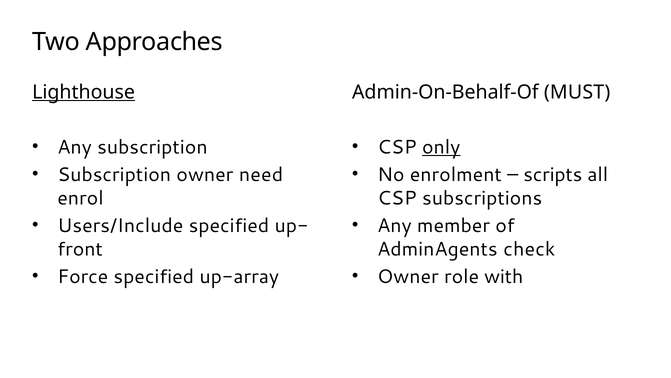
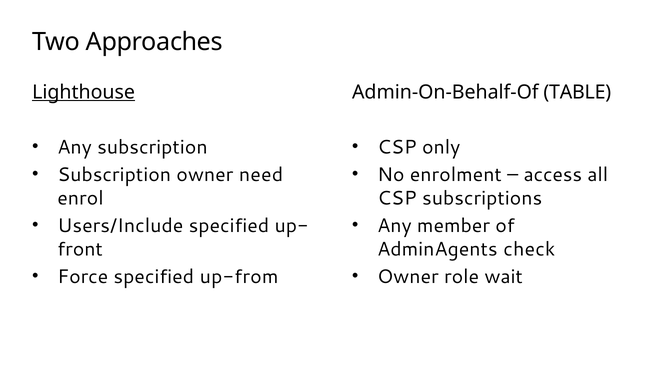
MUST: MUST -> TABLE (577, 92)
only underline: present -> none (441, 147)
scripts: scripts -> access (553, 174)
up-array: up-array -> up-from (239, 276)
with: with -> wait (504, 276)
